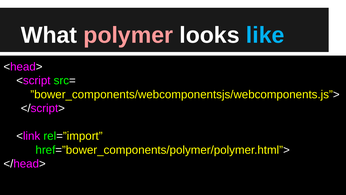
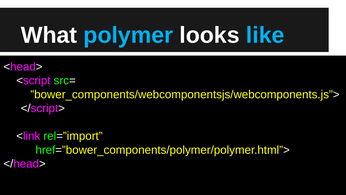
polymer colour: pink -> light blue (128, 35)
